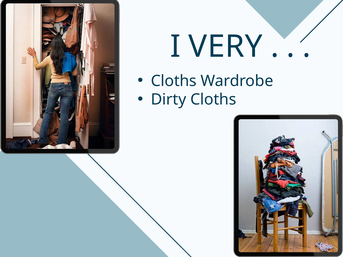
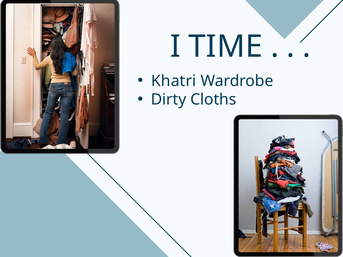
VERY: VERY -> TIME (226, 47)
Cloths: Cloths -> Khatri (174, 81)
